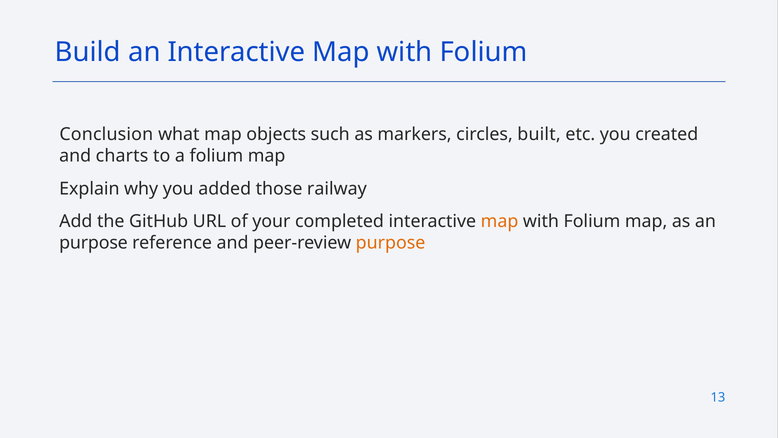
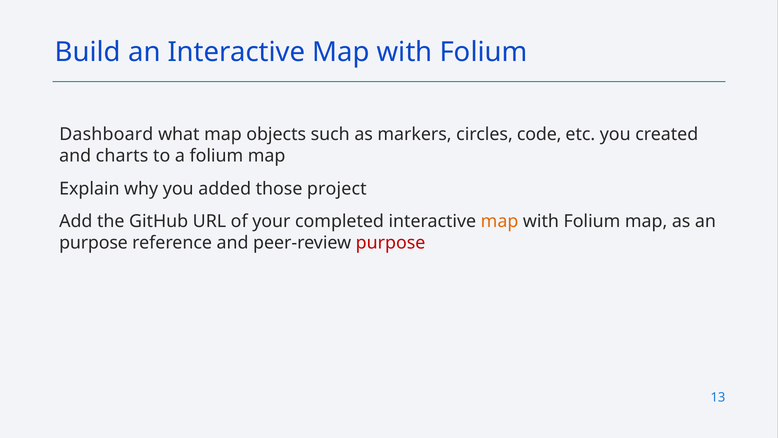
Conclusion: Conclusion -> Dashboard (106, 134)
built: built -> code (539, 134)
railway: railway -> project (337, 189)
purpose colour: orange -> red (391, 243)
